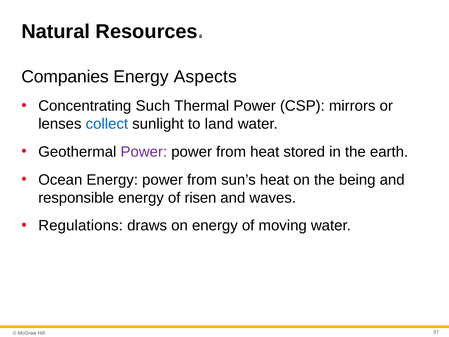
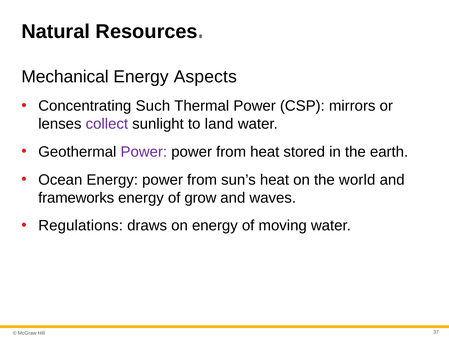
Companies: Companies -> Mechanical (65, 77)
collect colour: blue -> purple (107, 124)
being: being -> world (357, 180)
responsible: responsible -> frameworks (76, 198)
risen: risen -> grow (200, 198)
